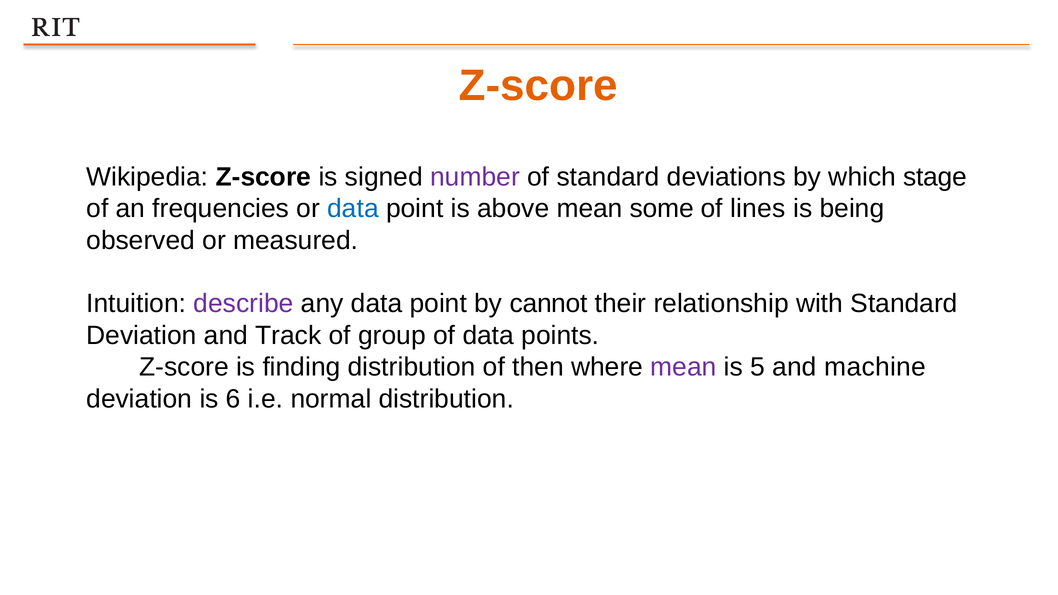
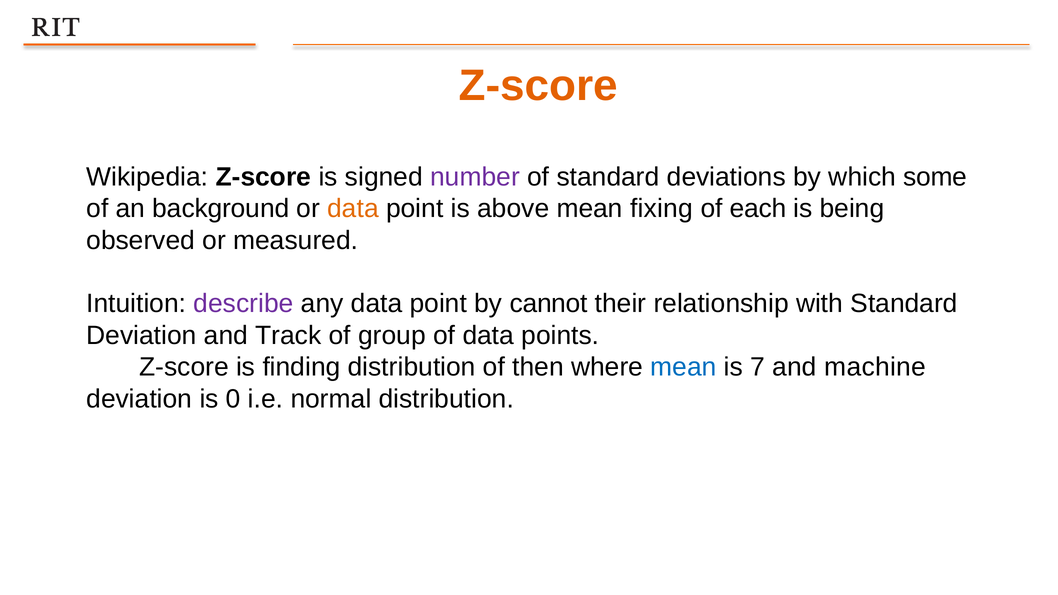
stage: stage -> some (935, 177)
frequencies: frequencies -> background (221, 209)
data colour: blue -> orange (353, 209)
some: some -> fixing (662, 209)
lines: lines -> each (758, 209)
mean colour: purple -> blue (683, 367)
5: 5 -> 7 (758, 367)
6: 6 -> 0 (233, 399)
